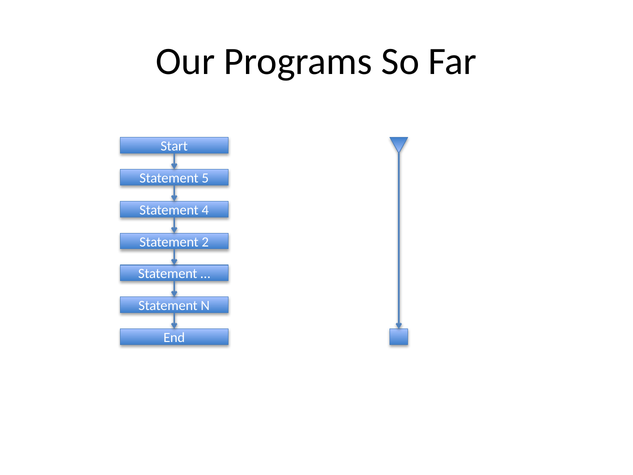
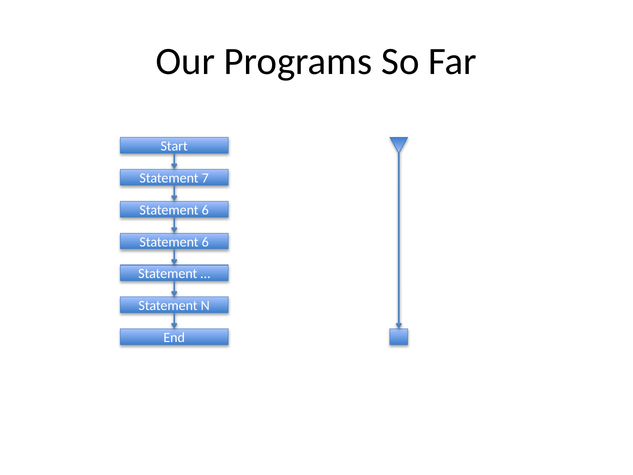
5: 5 -> 7 (205, 178)
4: 4 -> 6 (205, 210)
2: 2 -> 6 (205, 242)
